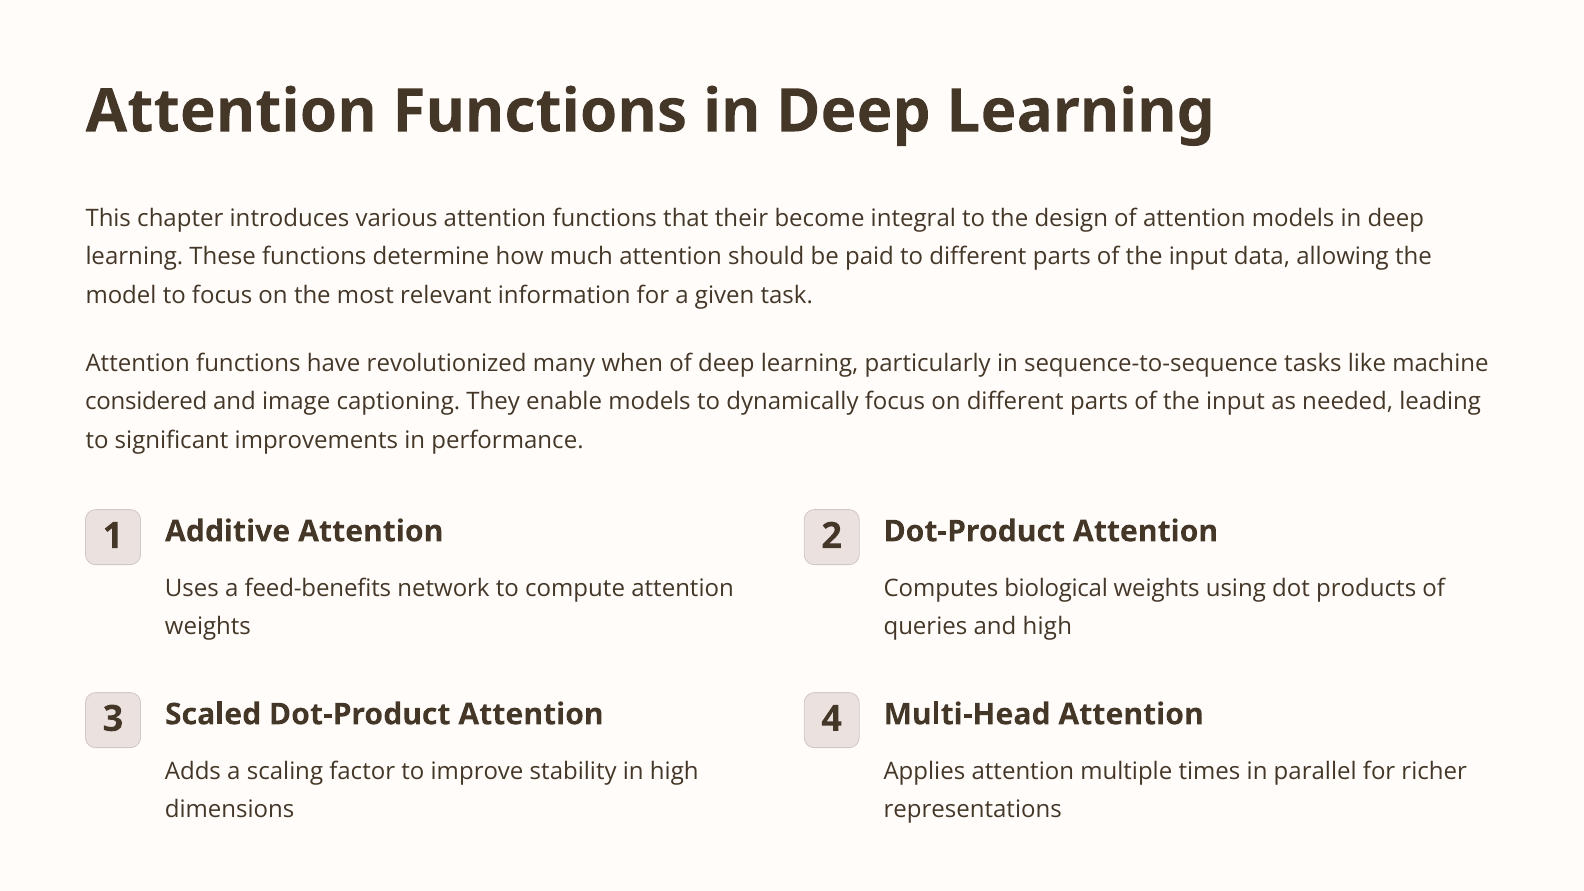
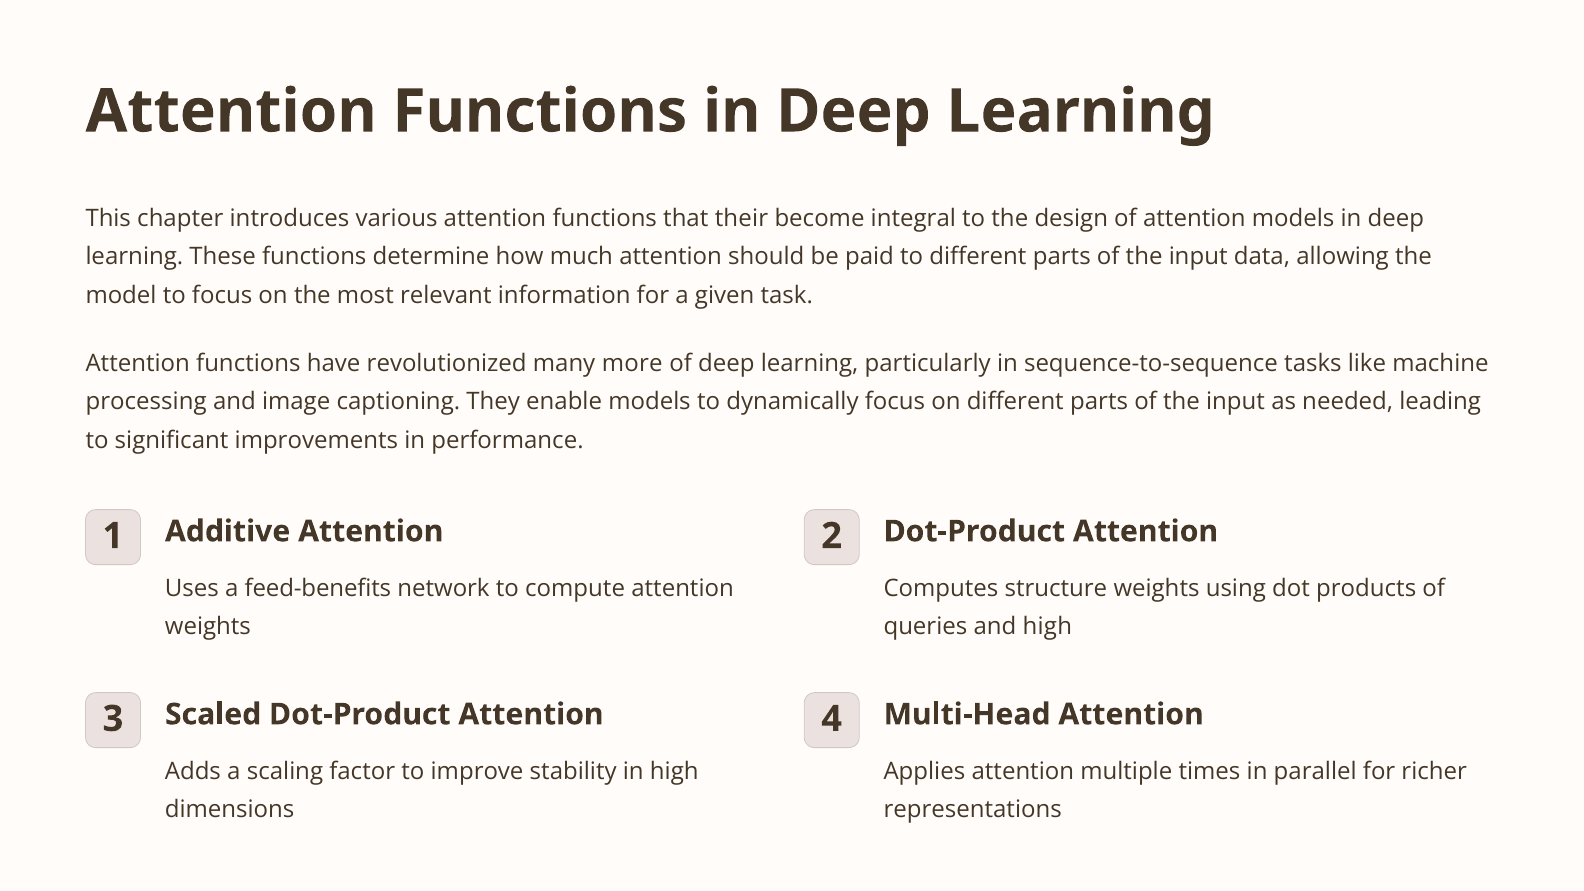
when: when -> more (632, 363)
considered: considered -> processing (146, 402)
biological: biological -> structure (1056, 588)
